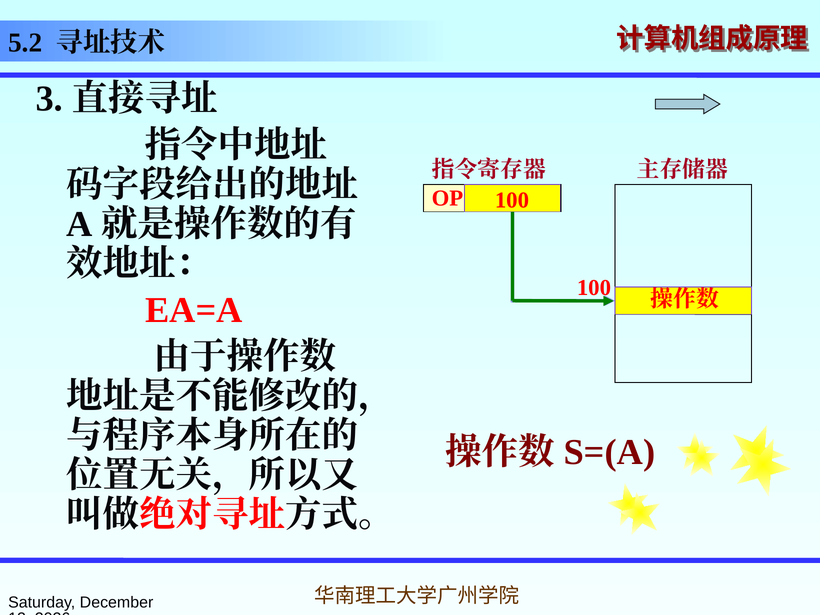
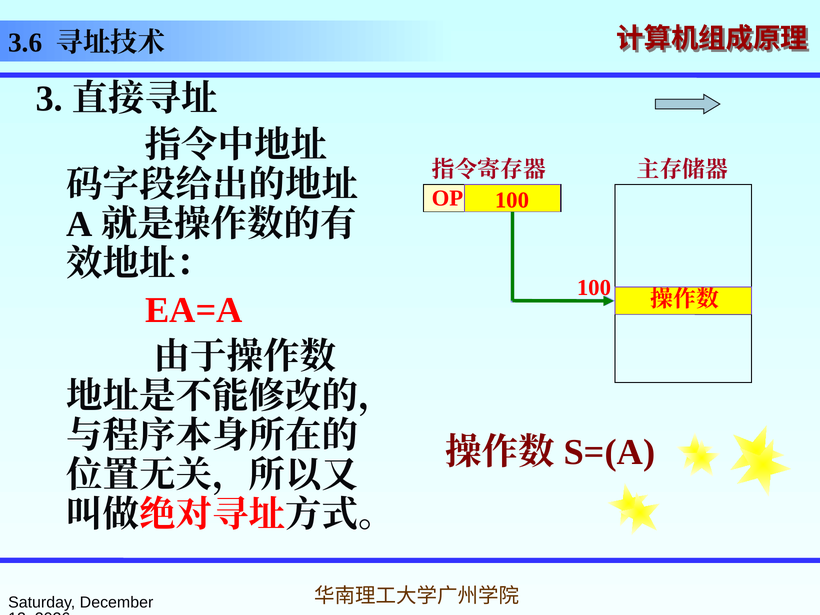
5.2: 5.2 -> 3.6 (25, 43)
